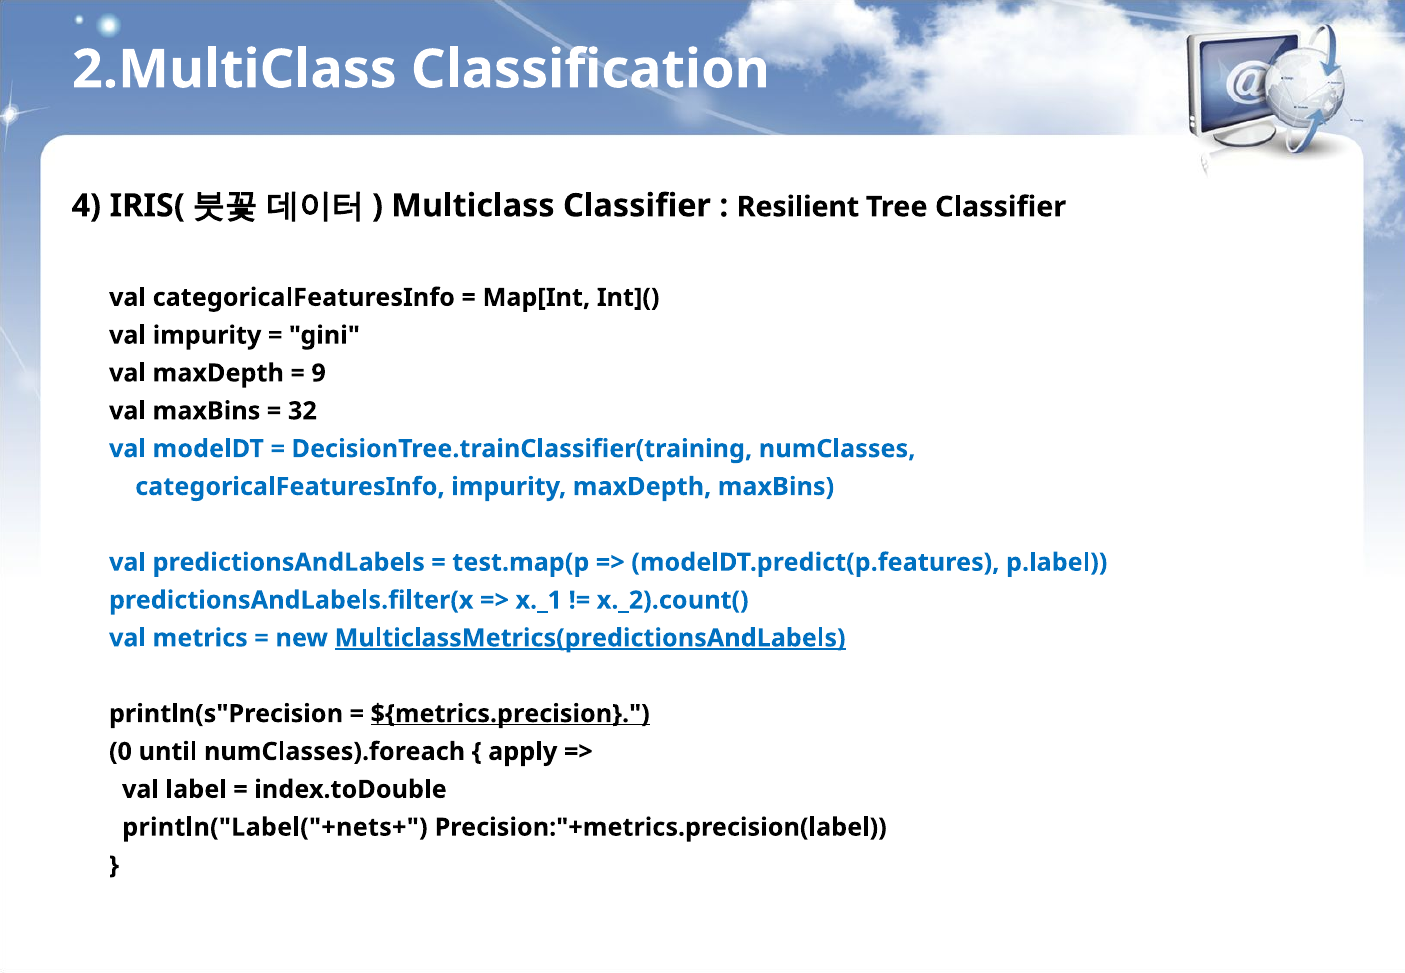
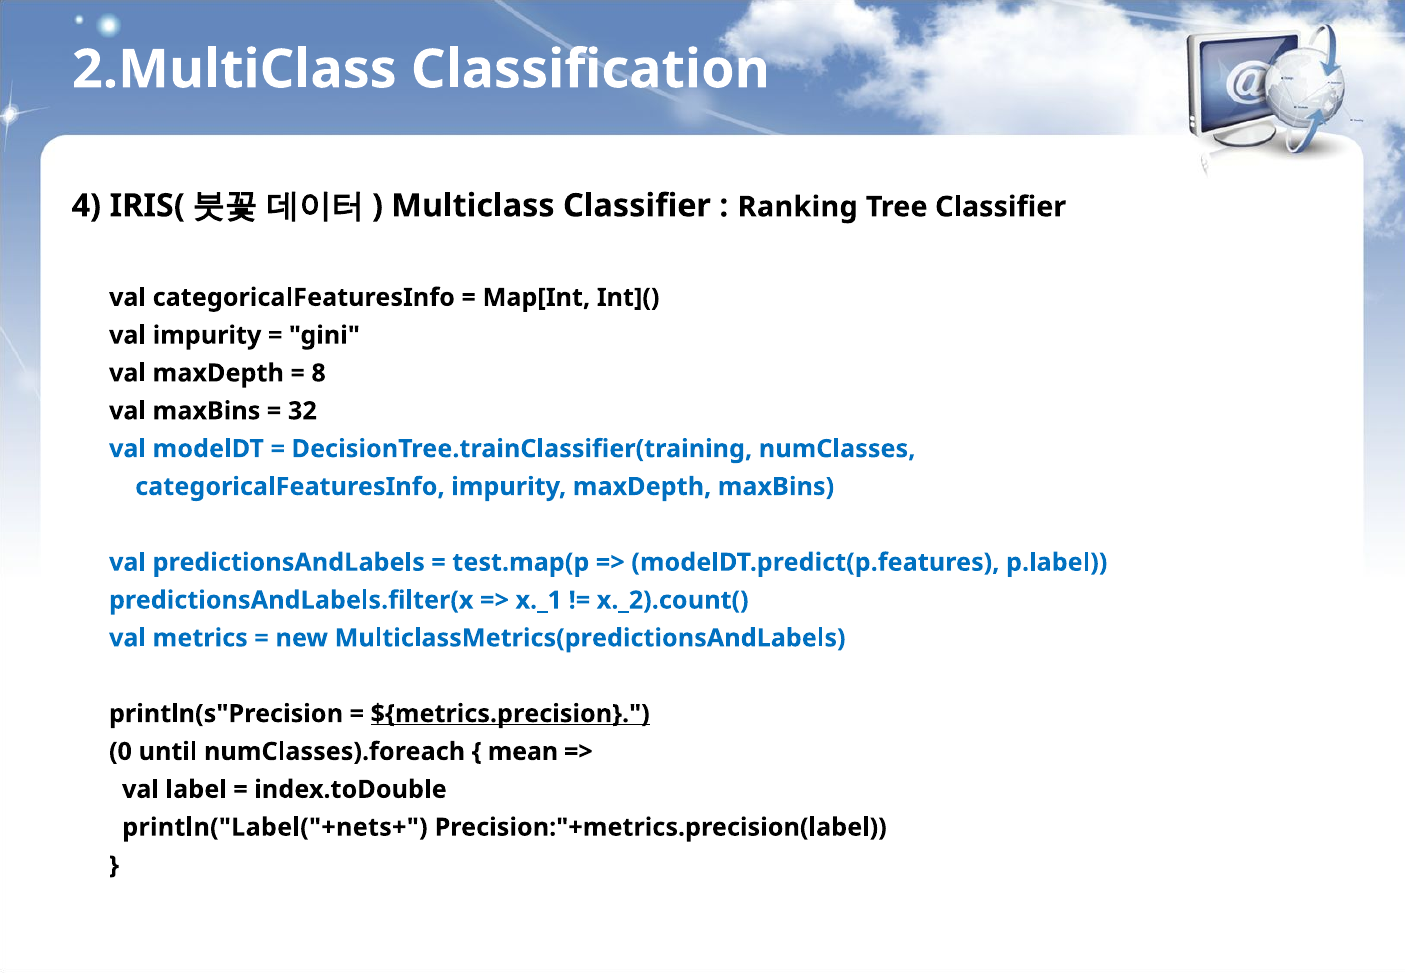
Resilient: Resilient -> Ranking (798, 207)
9: 9 -> 8 (319, 373)
MulticlassMetrics(predictionsAndLabels underline: present -> none (590, 638)
apply: apply -> mean (523, 751)
